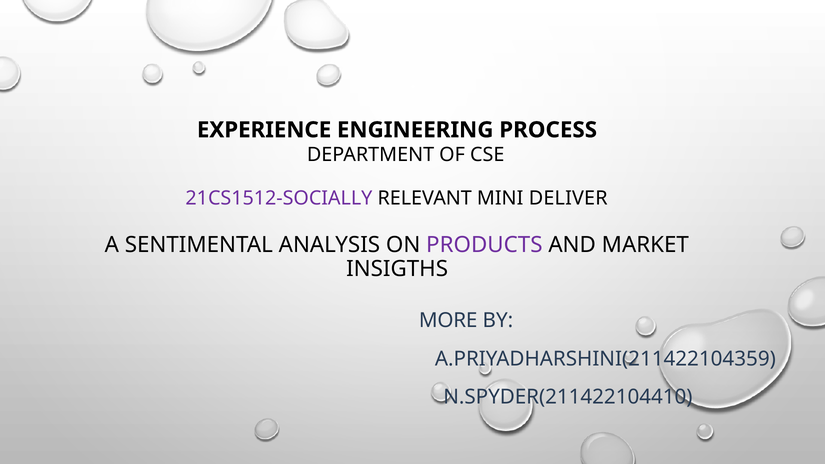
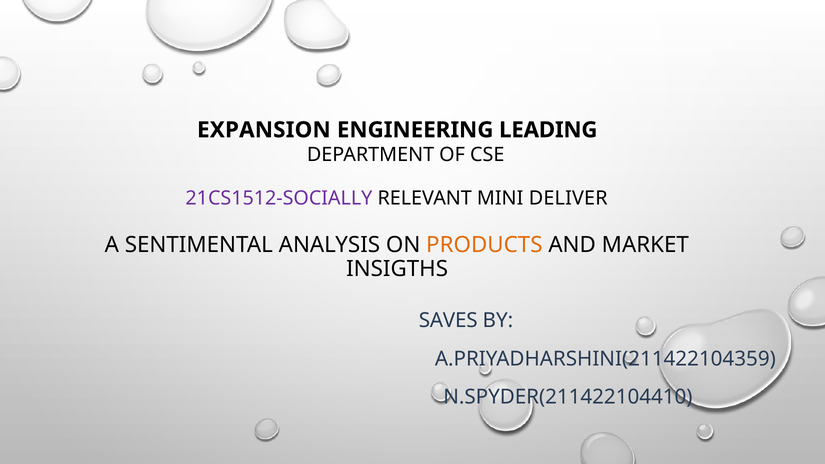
EXPERIENCE: EXPERIENCE -> EXPANSION (264, 130)
PROCESS: PROCESS -> LEADING (548, 130)
PRODUCTS colour: purple -> orange (484, 245)
MORE: MORE -> SAVES (448, 321)
